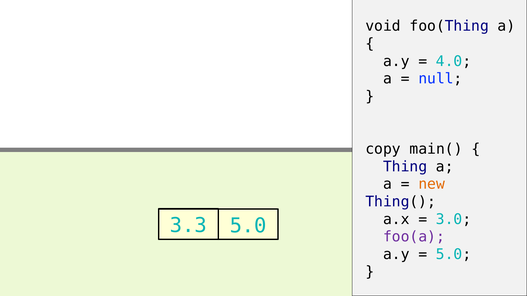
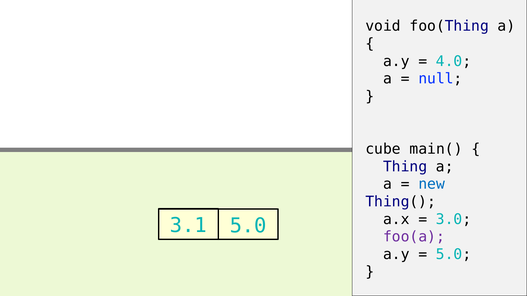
copy: copy -> cube (383, 149)
new colour: orange -> blue (432, 184)
3.3: 3.3 -> 3.1 (188, 226)
